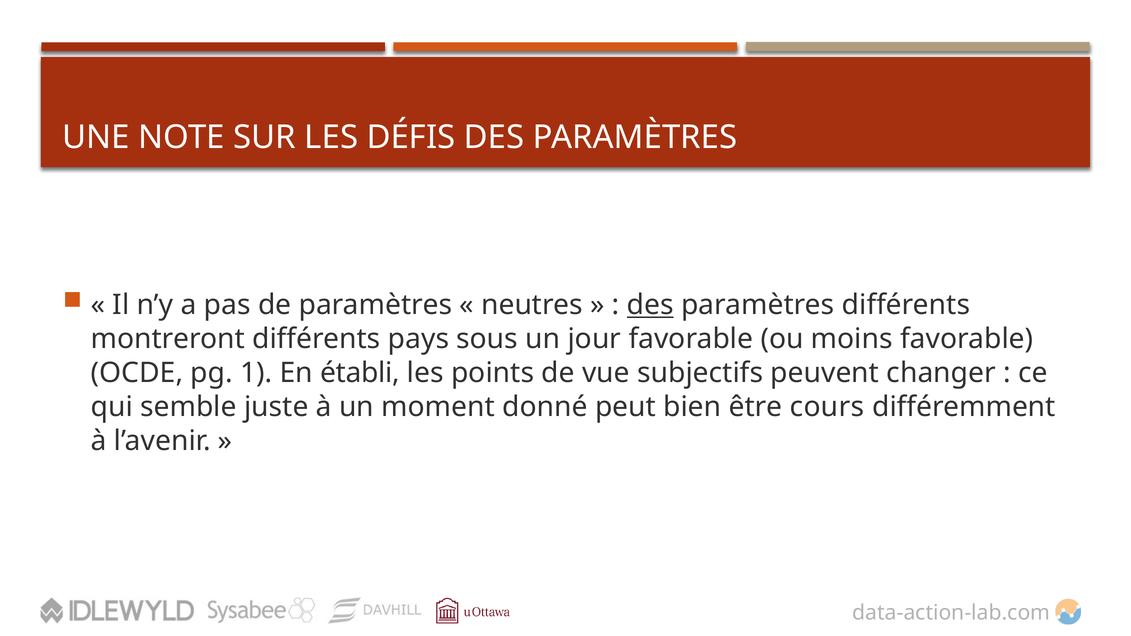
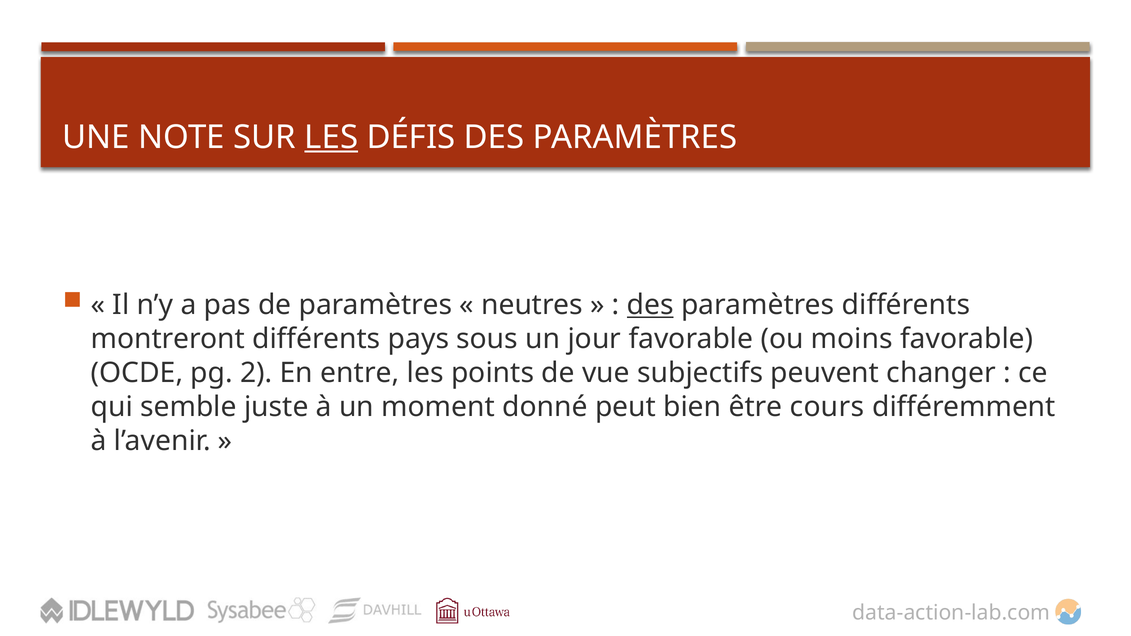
LES underline: none -> present (331, 137)
1: 1 -> 2 (256, 373)
établi: établi -> entre (360, 373)
